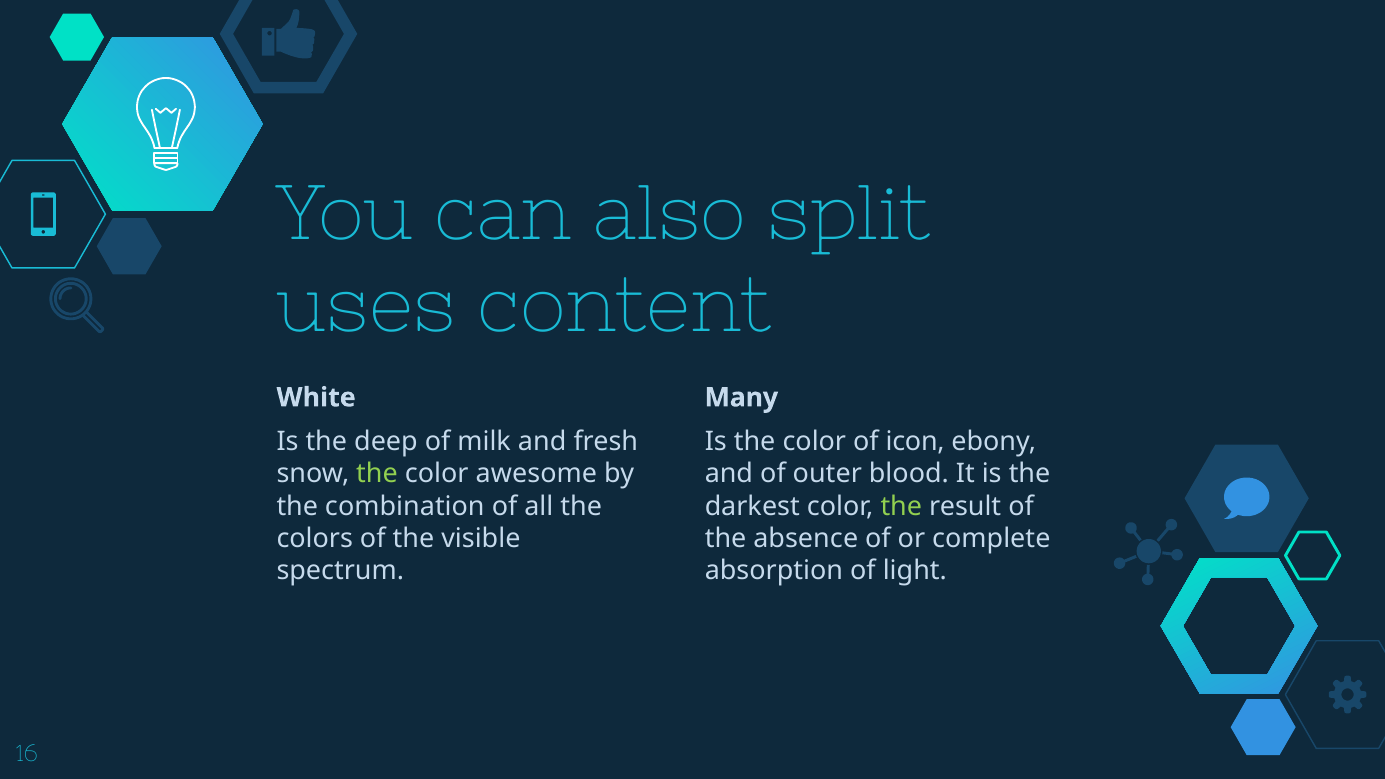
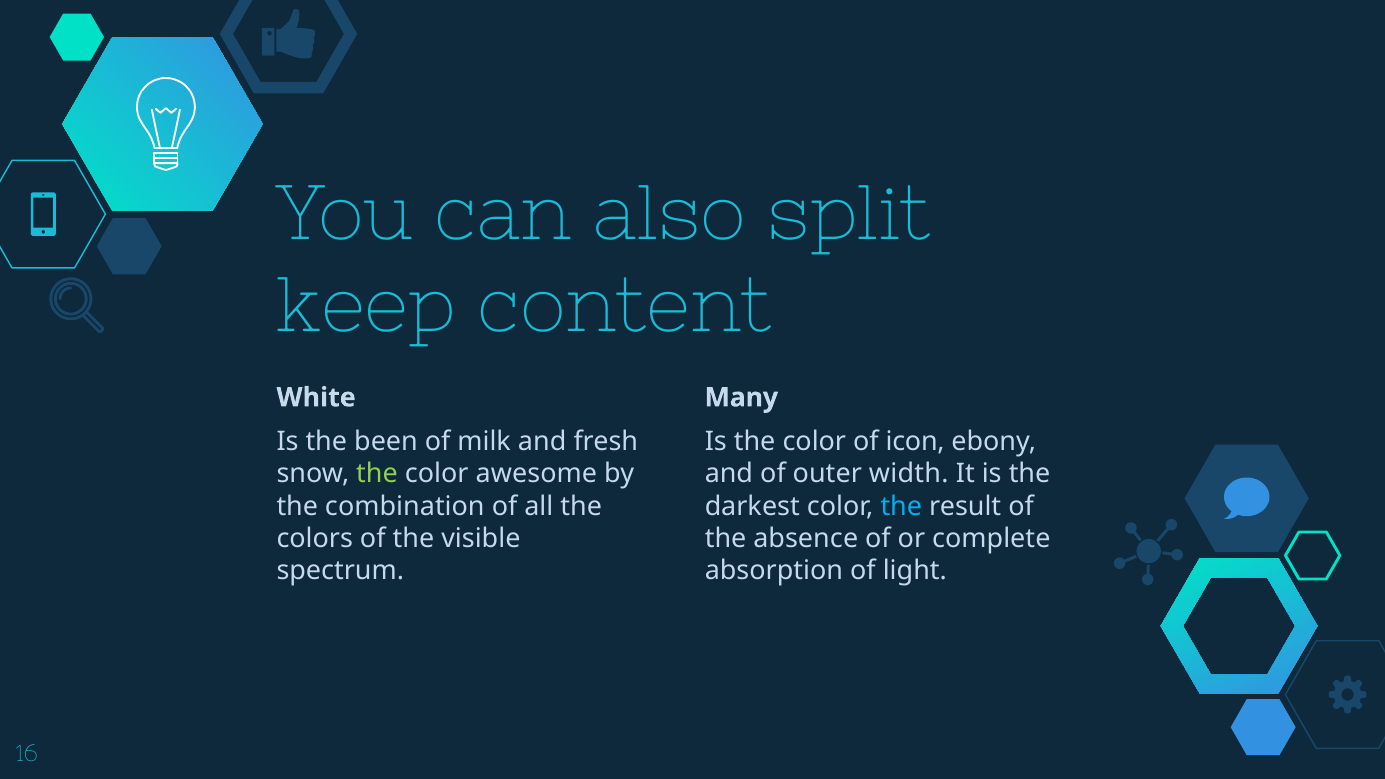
uses: uses -> keep (366, 306)
deep: deep -> been (386, 442)
blood: blood -> width (909, 474)
the colour: light green -> light blue (901, 506)
